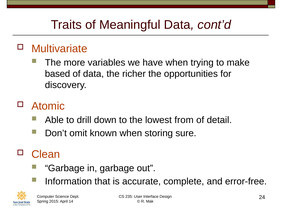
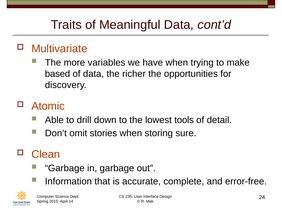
from: from -> tools (184, 120)
known: known -> stories (103, 134)
